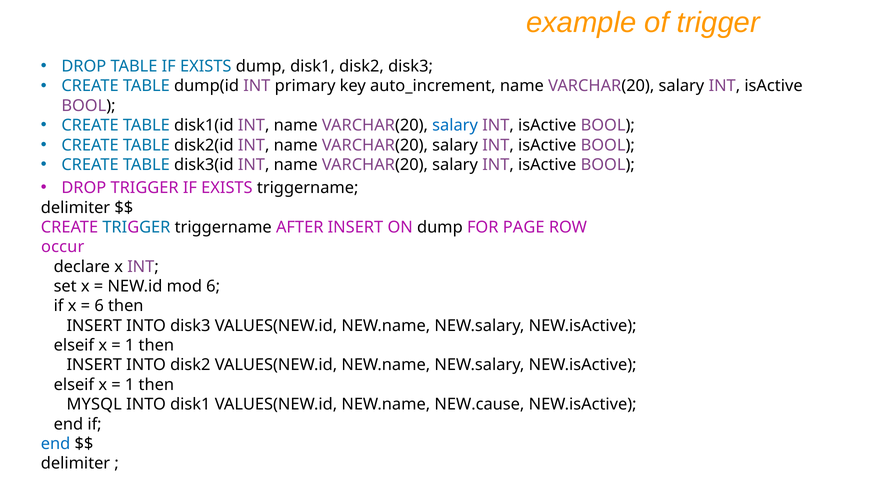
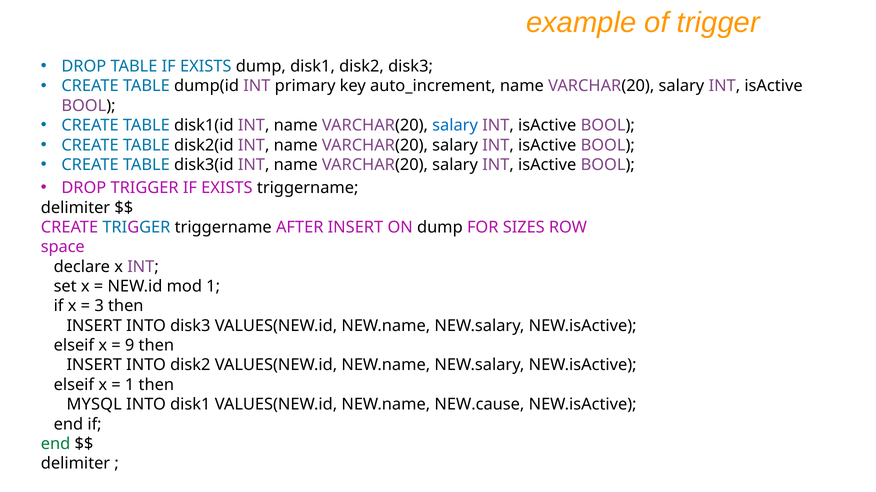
PAGE: PAGE -> SIZES (524, 228)
occur: occur -> space (63, 247)
mod 6: 6 -> 1 (213, 287)
6: 6 -> 3 (99, 306)
1: 1 -> 9 (130, 346)
end colour: blue -> green (56, 444)
